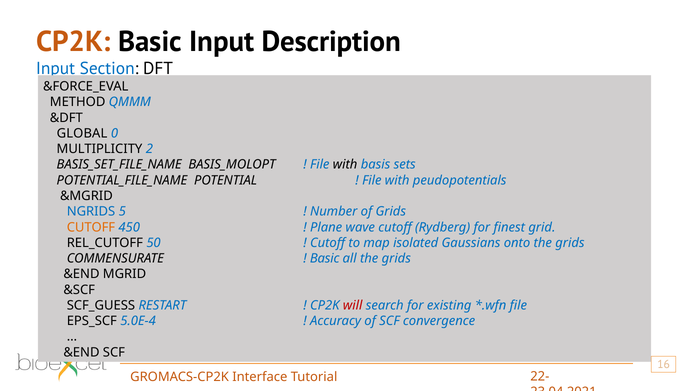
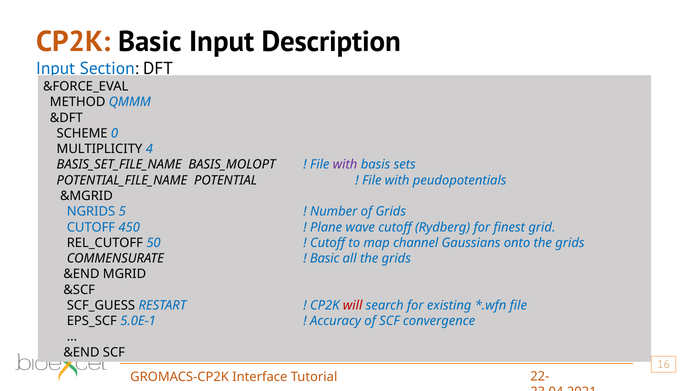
GLOBAL: GLOBAL -> SCHEME (82, 133)
2: 2 -> 4 (149, 149)
with colour: black -> purple (345, 164)
CUTOFF colour: orange -> blue (91, 227)
isolated: isolated -> channel (416, 242)
5.0E-4: 5.0E-4 -> 5.0E-1 (138, 321)
